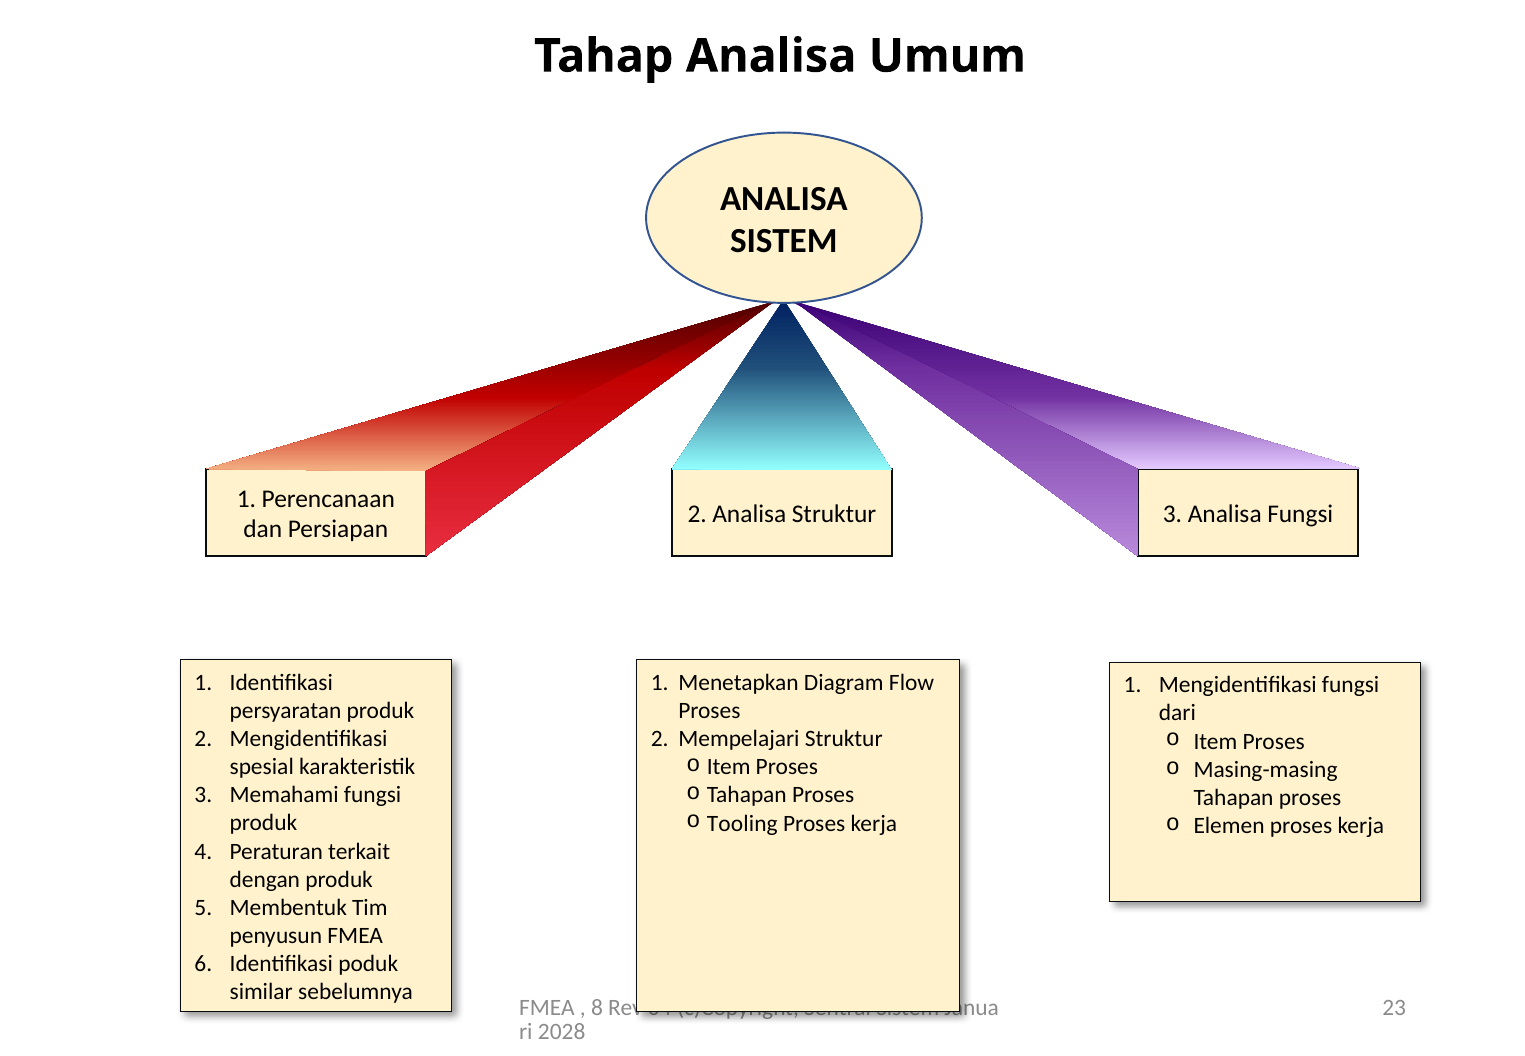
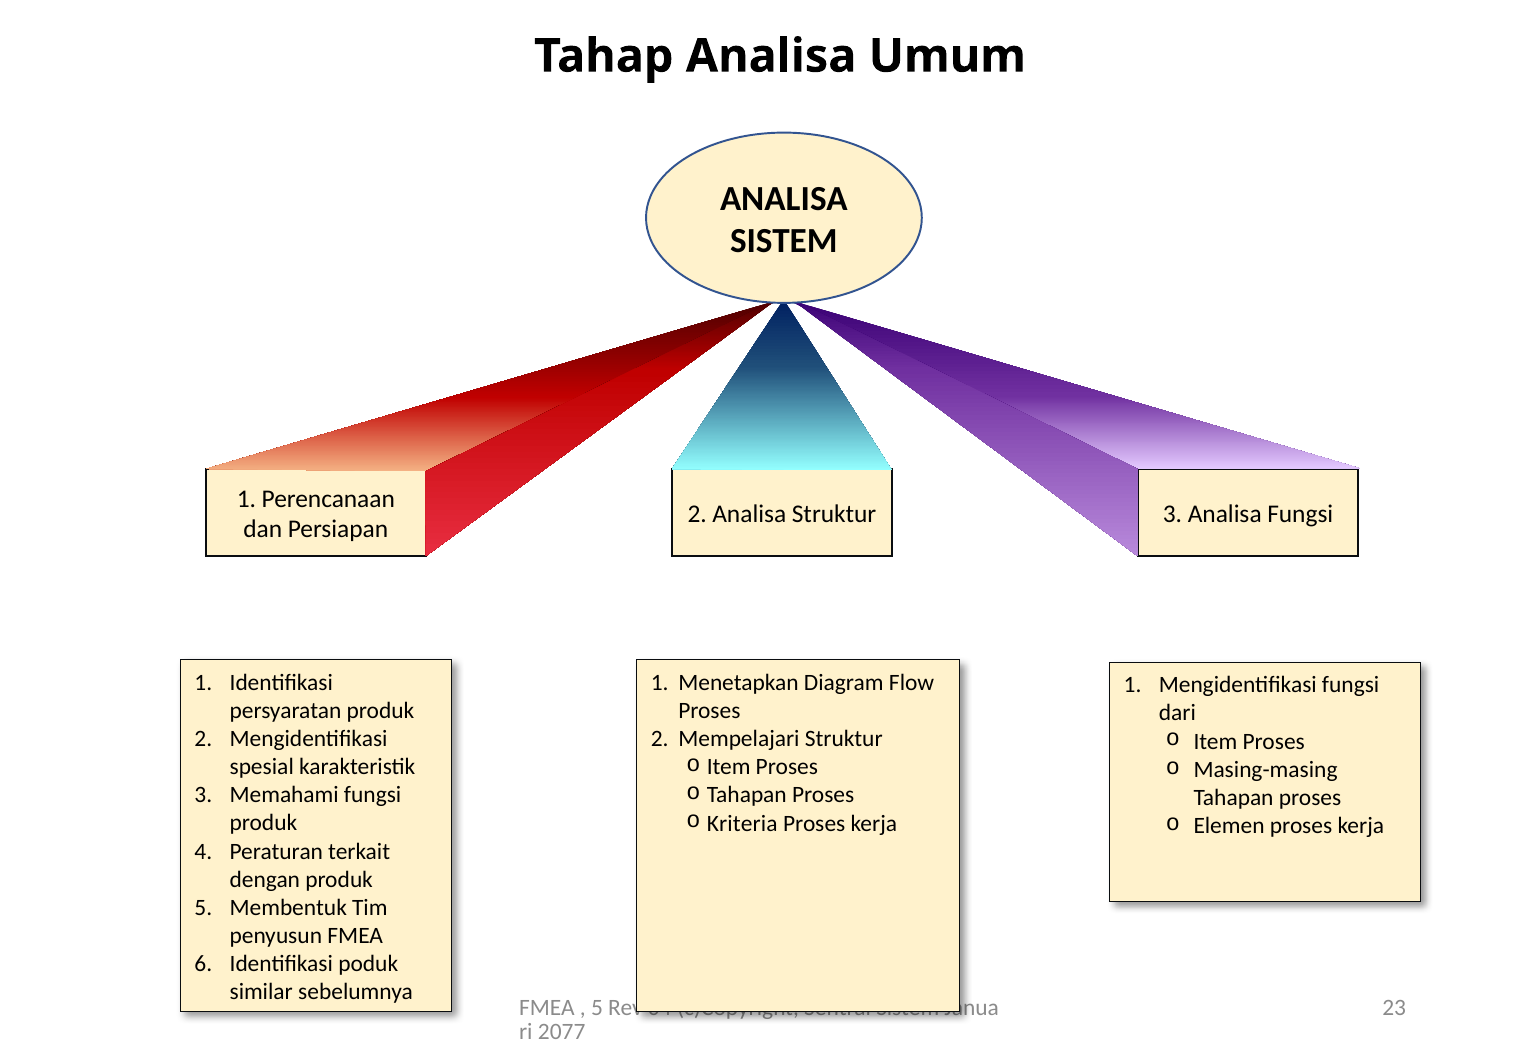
Tooling: Tooling -> Kriteria (742, 823)
8: 8 -> 5 (597, 1008)
2028: 2028 -> 2077 (562, 1031)
